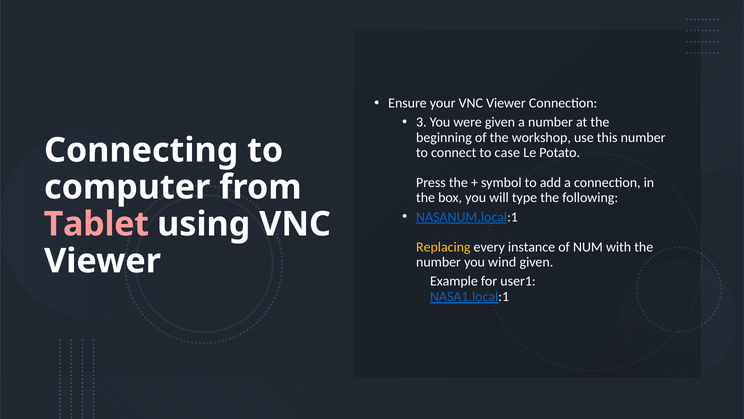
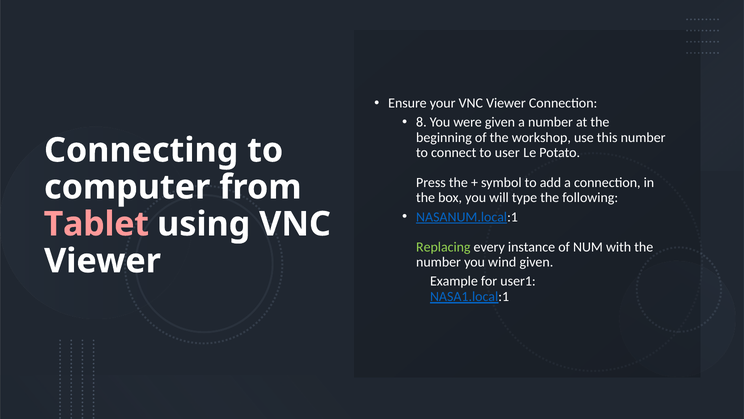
3: 3 -> 8 (421, 122)
case: case -> user (507, 152)
Replacing colour: yellow -> light green (443, 247)
